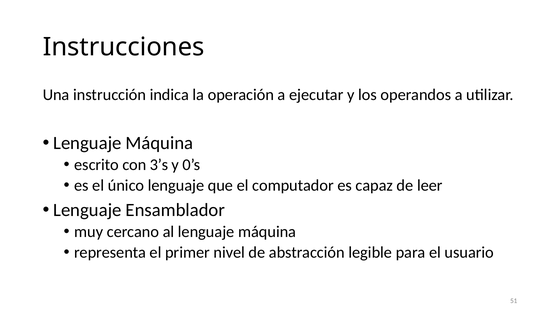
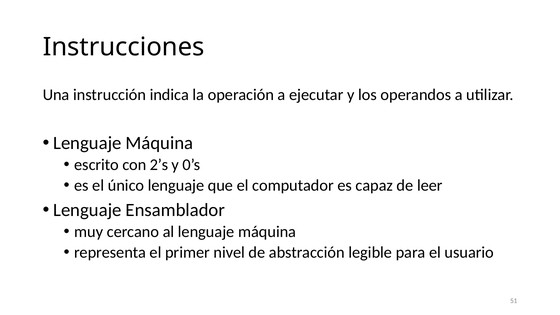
3’s: 3’s -> 2’s (159, 165)
